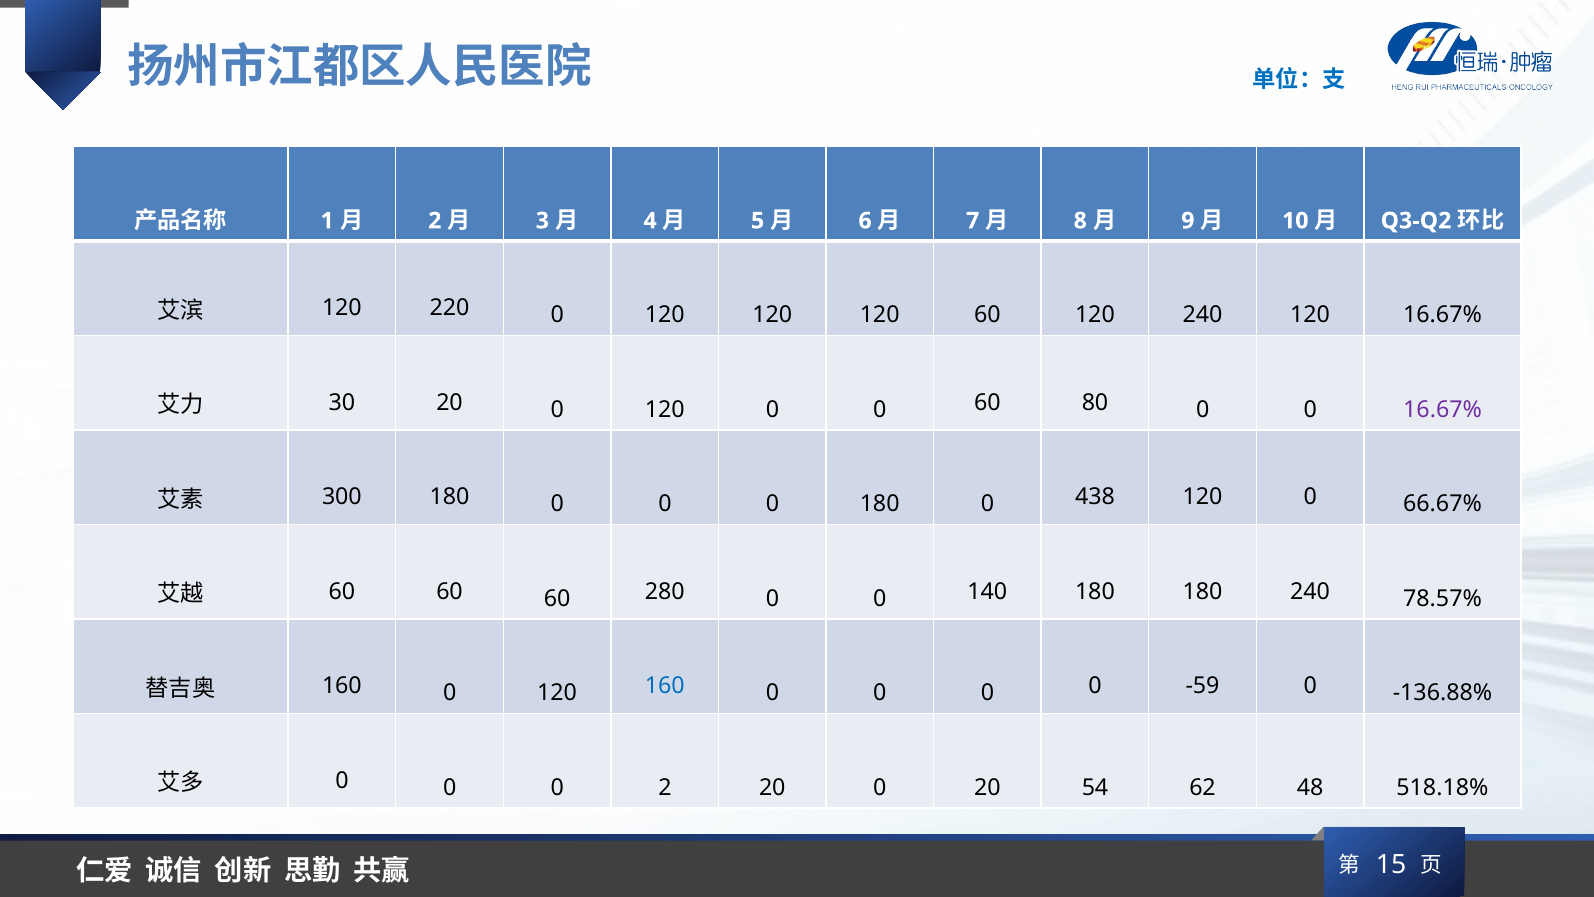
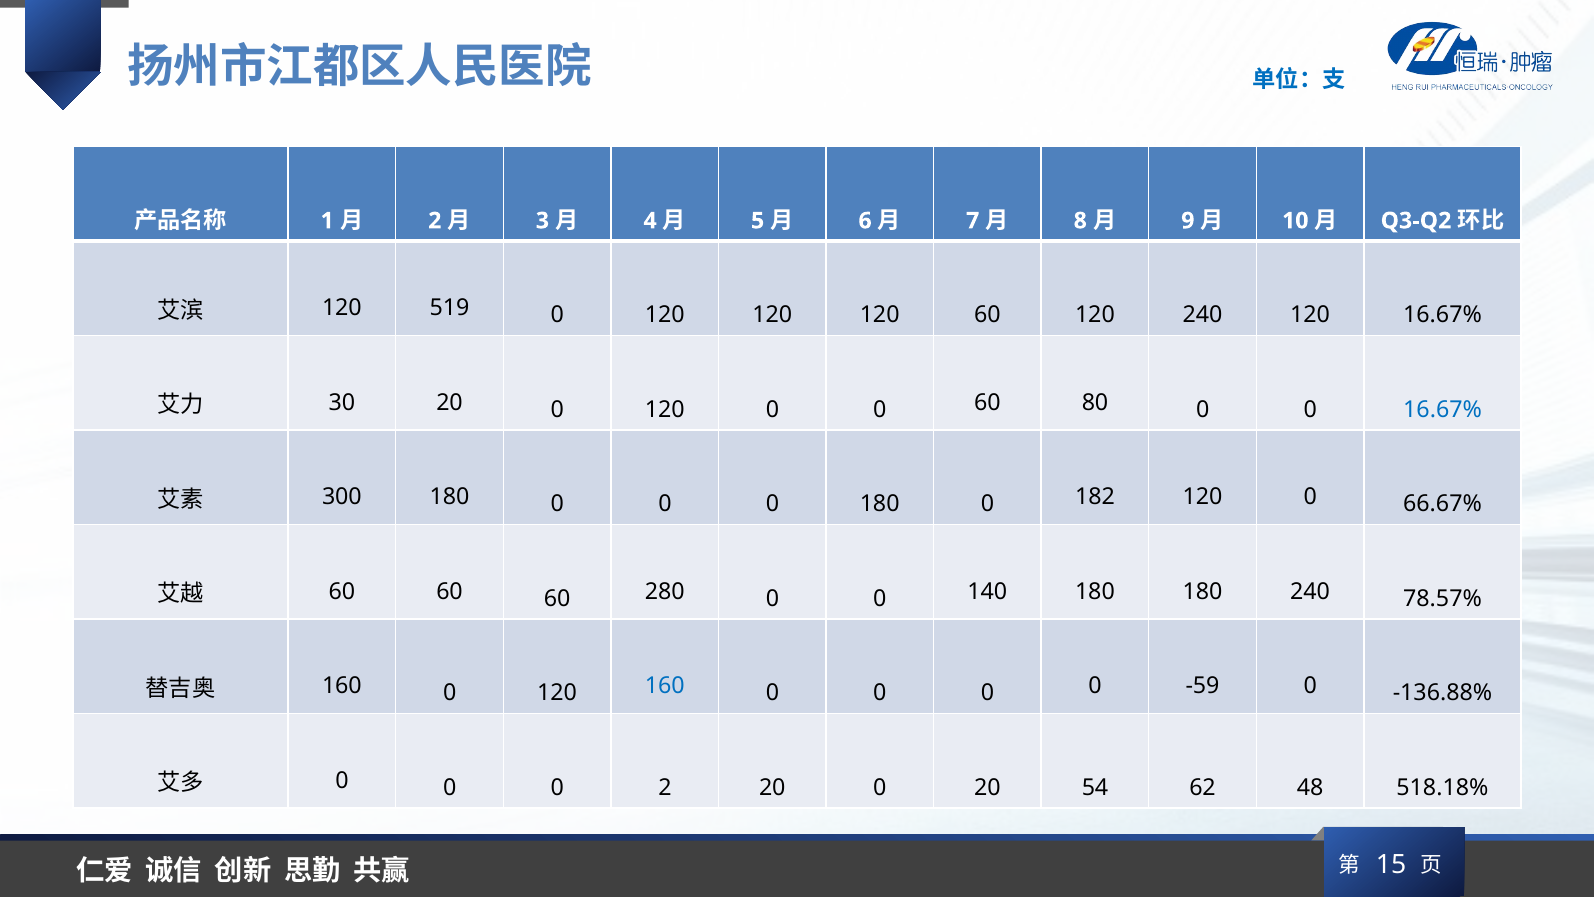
220: 220 -> 519 (450, 308)
16.67% colour: purple -> blue (1443, 409)
438: 438 -> 182 (1095, 497)
